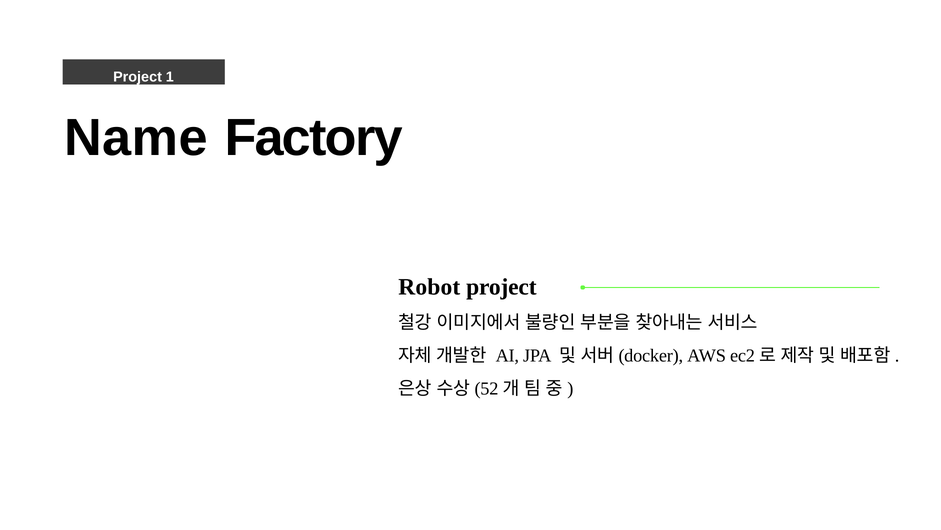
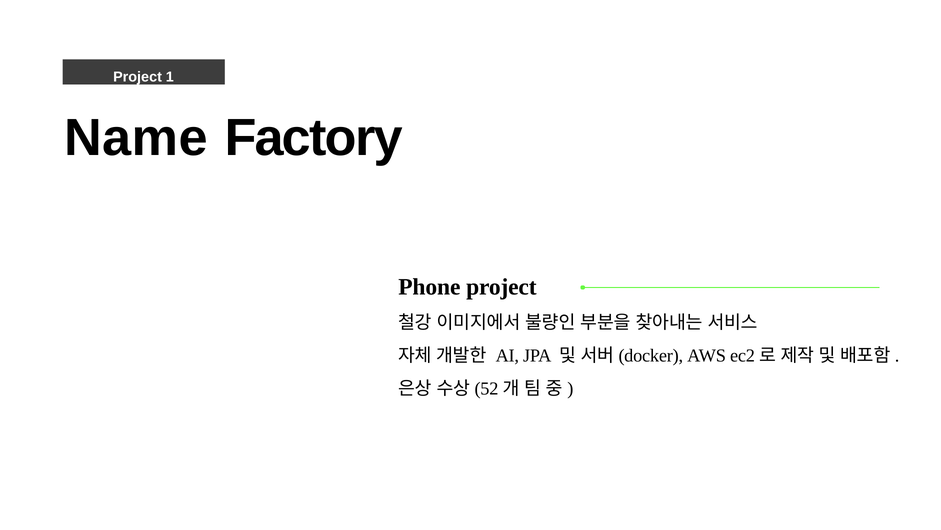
Robot: Robot -> Phone (429, 287)
